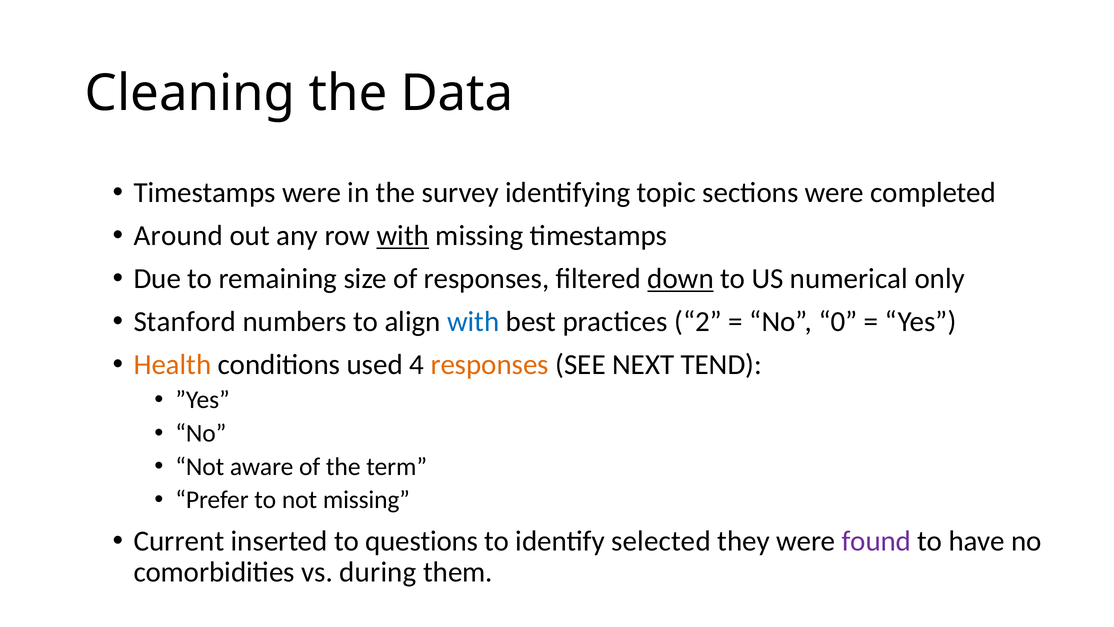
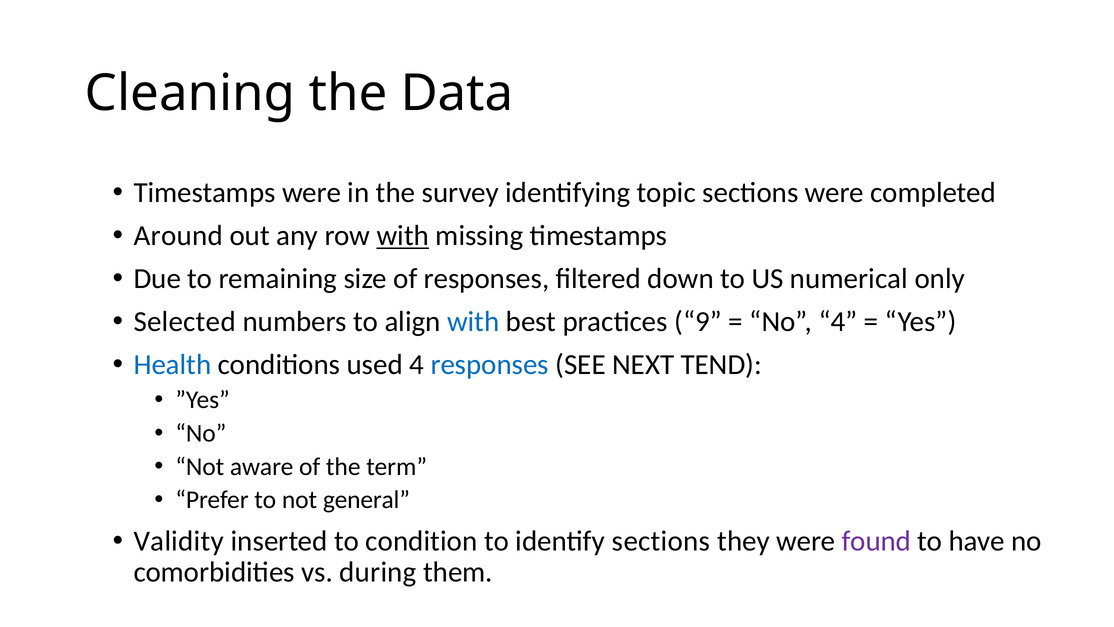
down underline: present -> none (681, 279)
Stanford: Stanford -> Selected (185, 321)
2: 2 -> 9 (698, 321)
No 0: 0 -> 4 (838, 321)
Health colour: orange -> blue (172, 364)
responses colour: orange -> blue (490, 364)
not missing: missing -> general (366, 500)
Current: Current -> Validity (179, 541)
questions: questions -> condition (421, 541)
identify selected: selected -> sections (661, 541)
